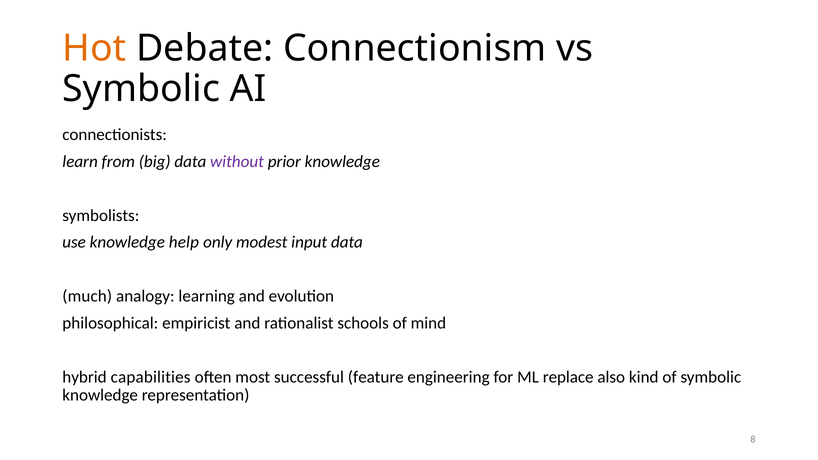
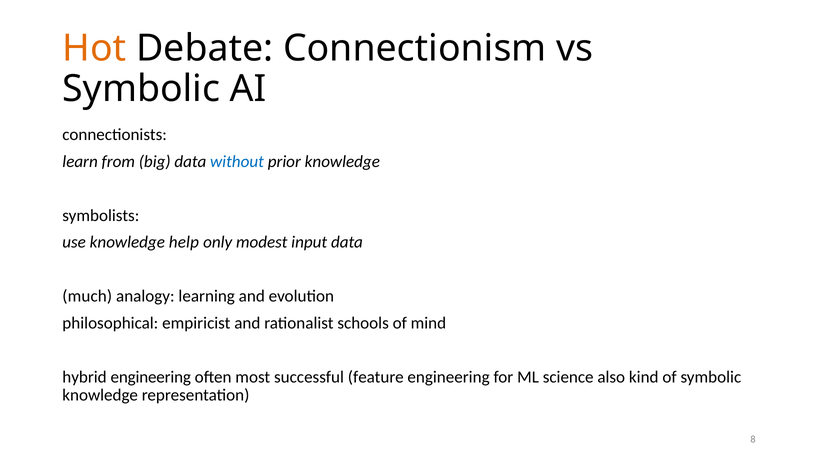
without colour: purple -> blue (237, 162)
hybrid capabilities: capabilities -> engineering (151, 377)
replace: replace -> science (568, 377)
